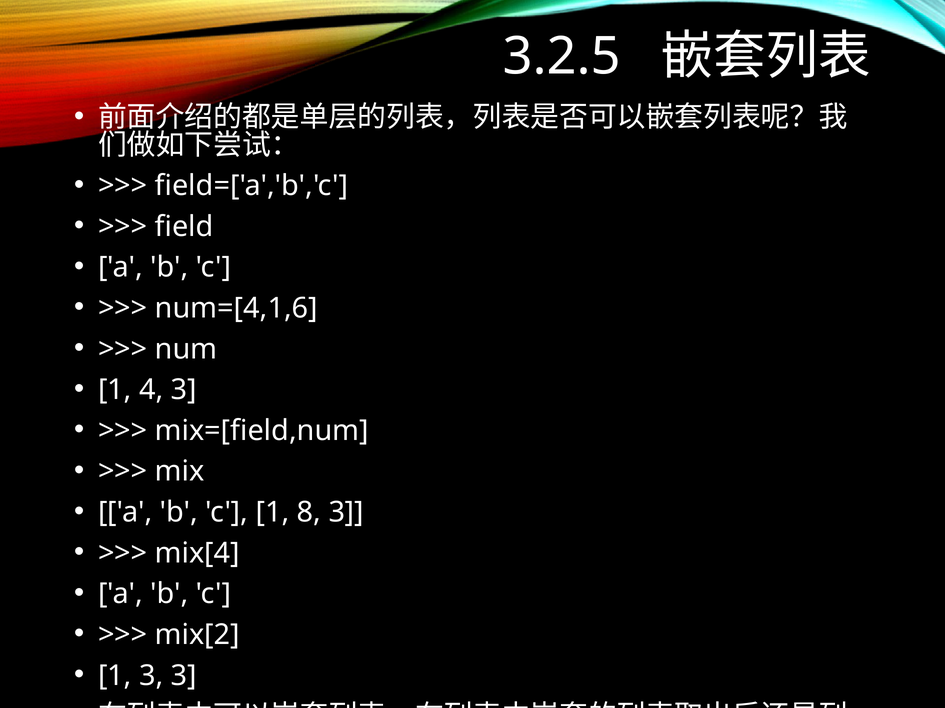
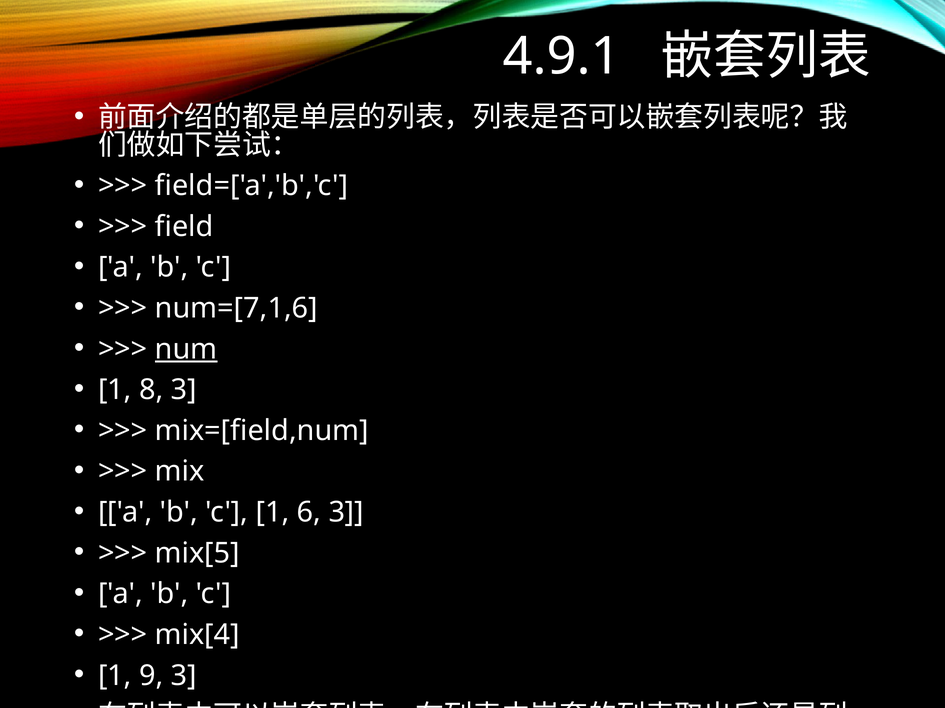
3.2.5: 3.2.5 -> 4.9.1 (562, 57)
num=[4,1,6: num=[4,1,6 -> num=[7,1,6 (236, 309)
num underline: none -> present (186, 349)
4: 4 -> 8 (151, 390)
8: 8 -> 6 (309, 513)
mix[4: mix[4 -> mix[5 (197, 554)
mix[2: mix[2 -> mix[4 (197, 635)
1 3: 3 -> 9 (151, 676)
